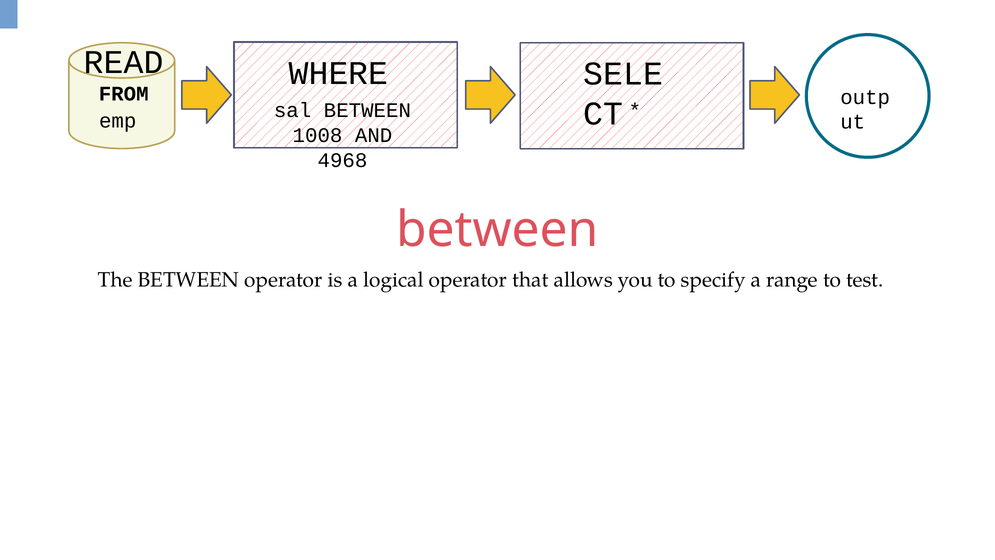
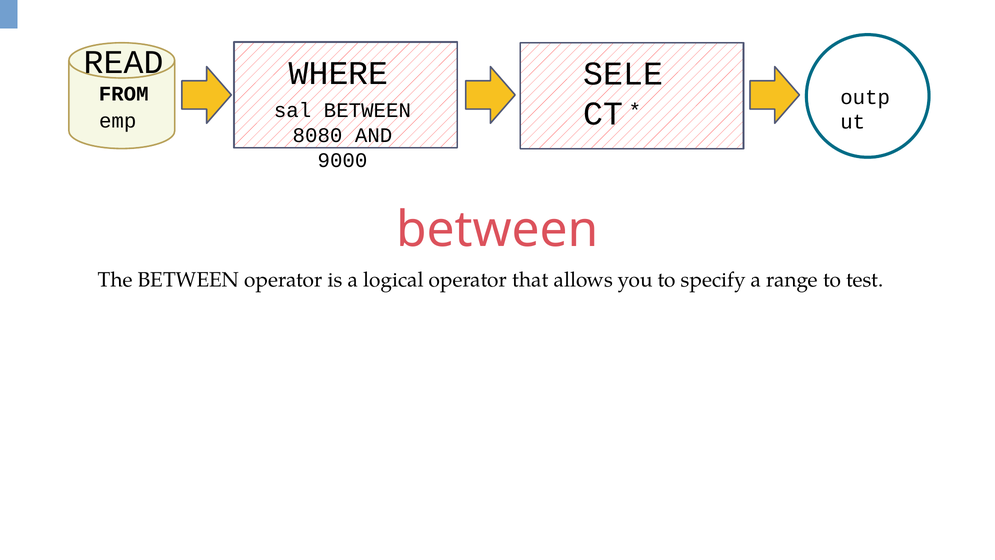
1008: 1008 -> 8080 (318, 135)
4968: 4968 -> 9000 (342, 160)
